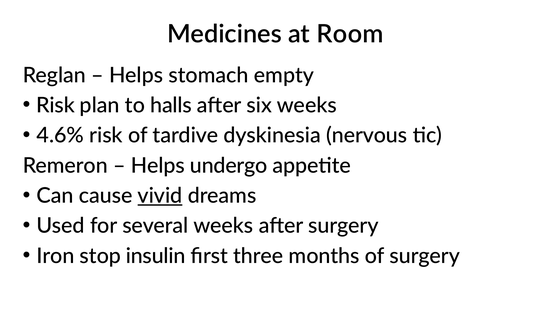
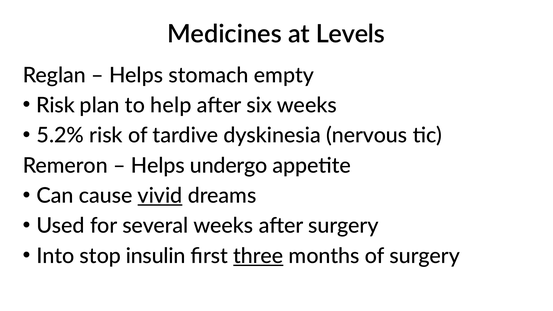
Room: Room -> Levels (350, 34)
halls: halls -> help (171, 105)
4.6%: 4.6% -> 5.2% (60, 136)
Iron: Iron -> Into (55, 256)
three underline: none -> present (258, 256)
